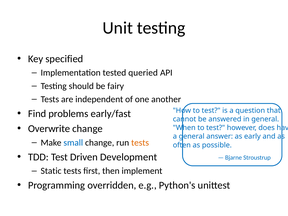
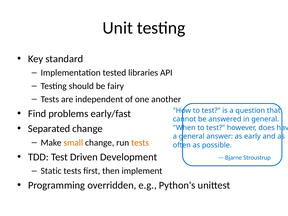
specified: specified -> standard (64, 59)
queried: queried -> libraries (143, 73)
Overwrite: Overwrite -> Separated (49, 129)
small colour: blue -> orange (73, 143)
